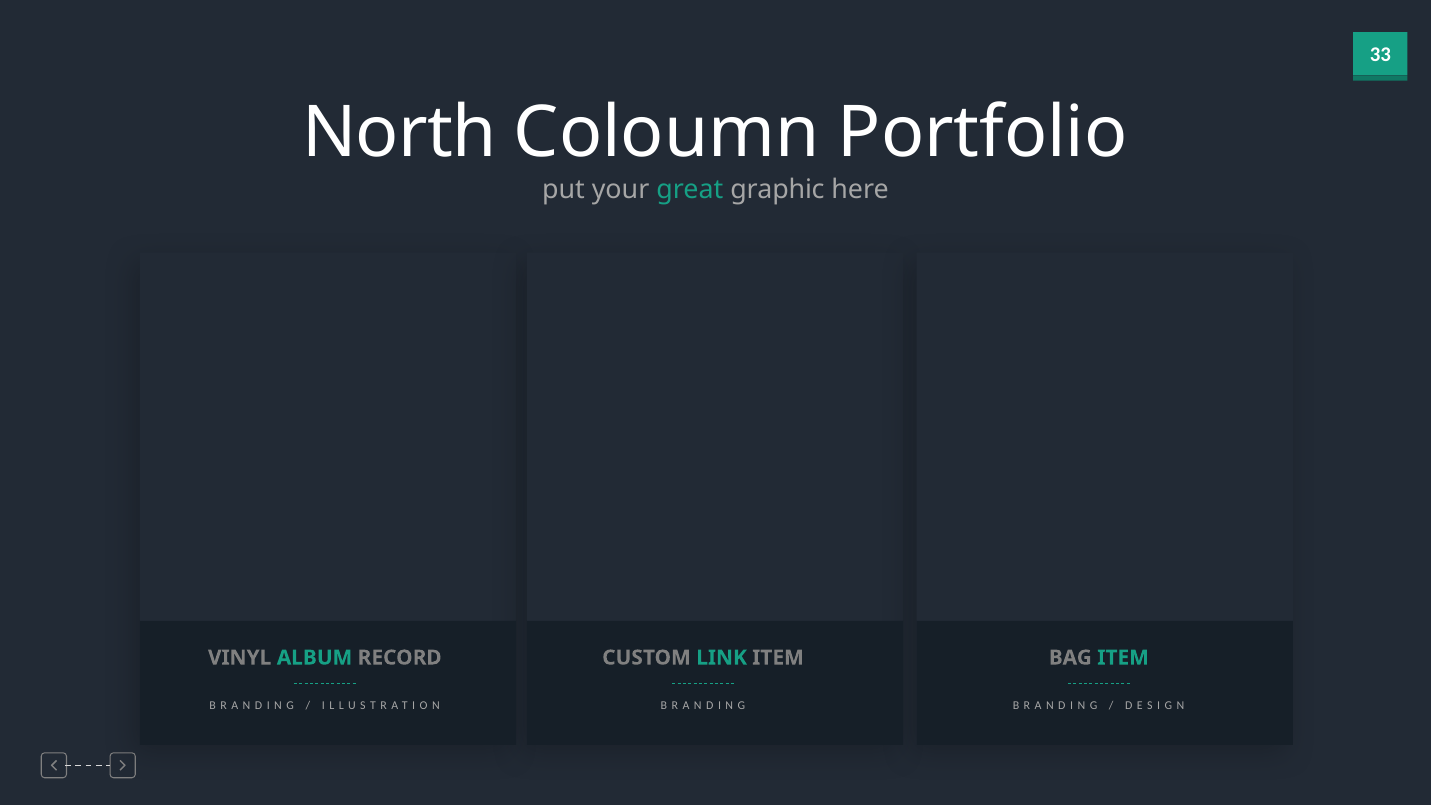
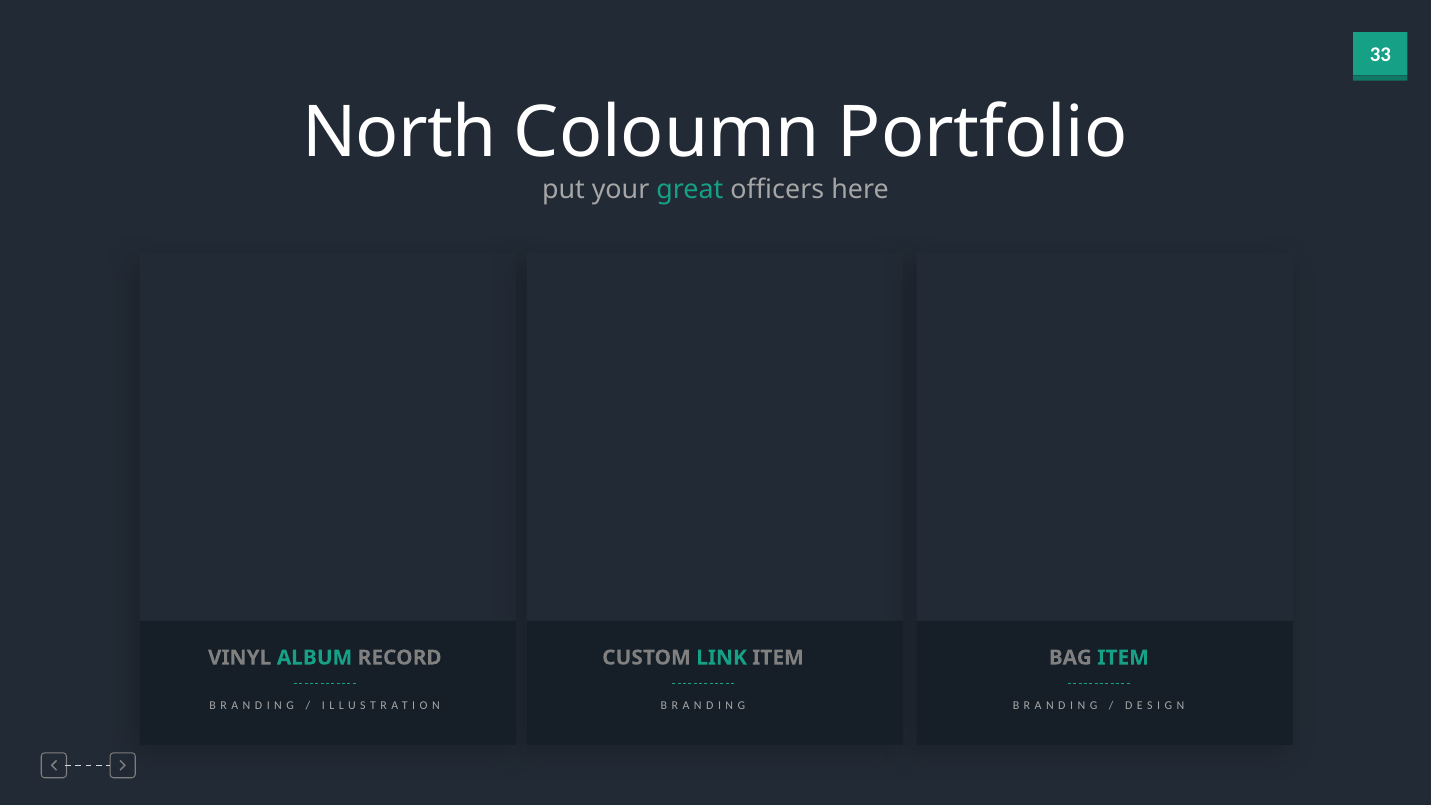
graphic: graphic -> officers (777, 190)
